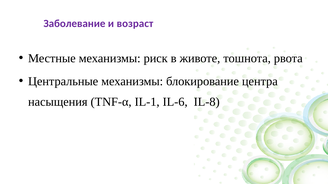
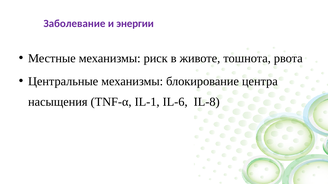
возраст: возраст -> энергии (135, 24)
